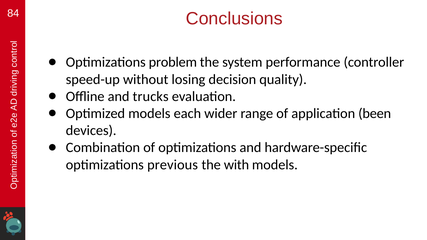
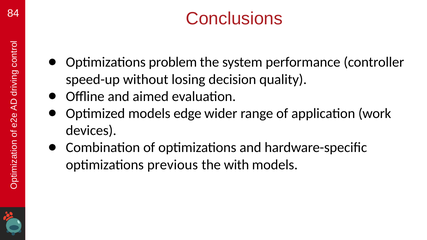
trucks: trucks -> aimed (151, 96)
each: each -> edge (188, 114)
been: been -> work (375, 114)
